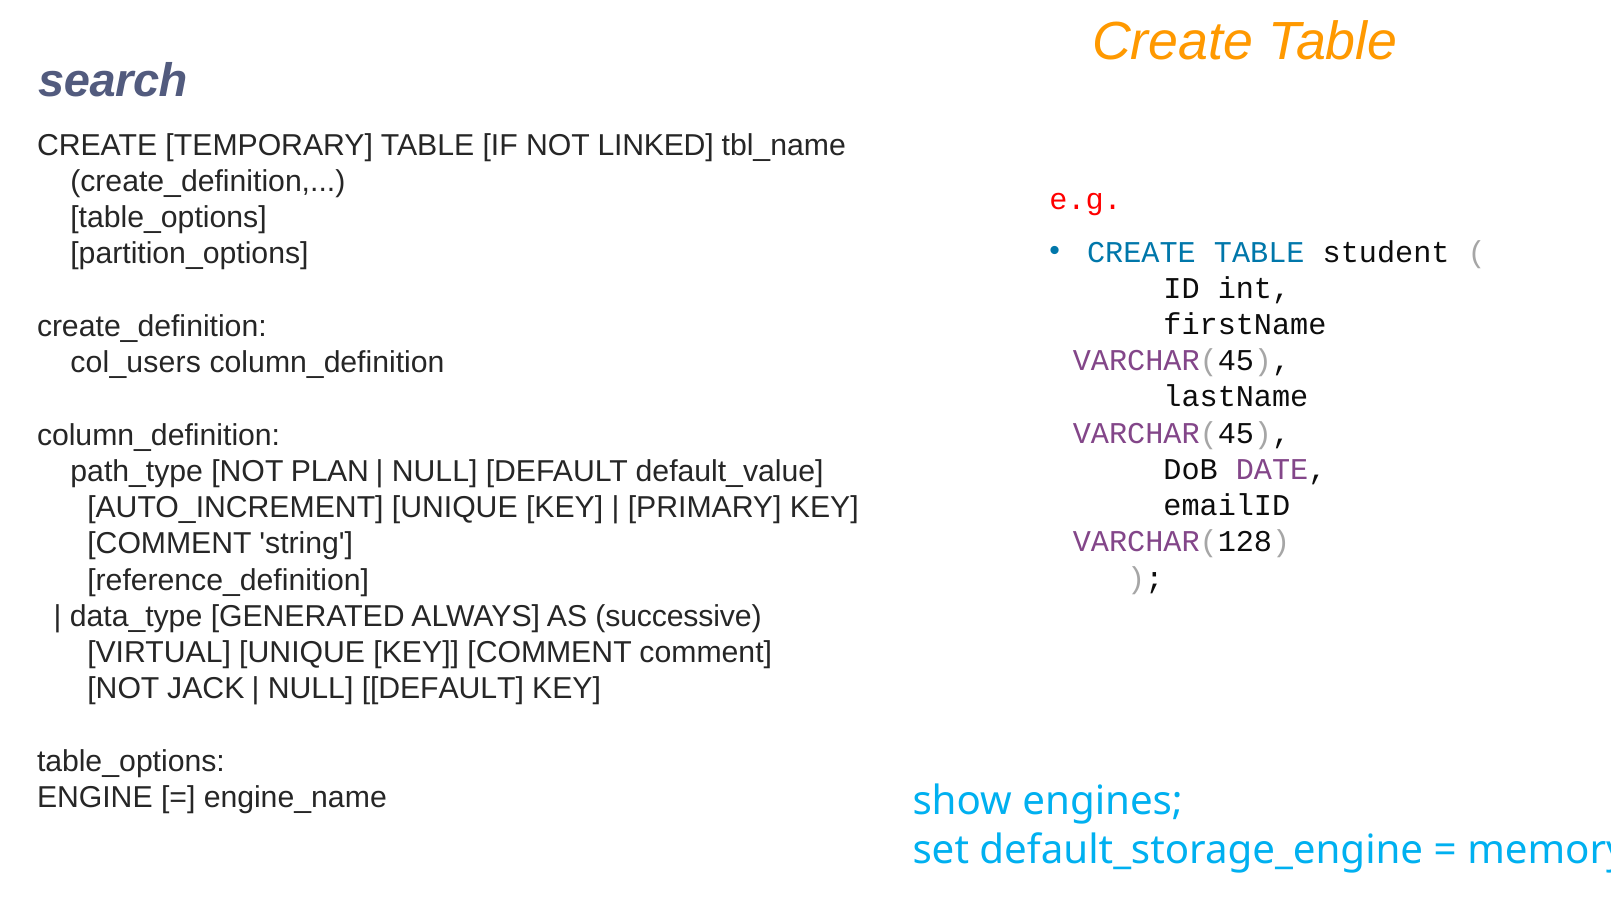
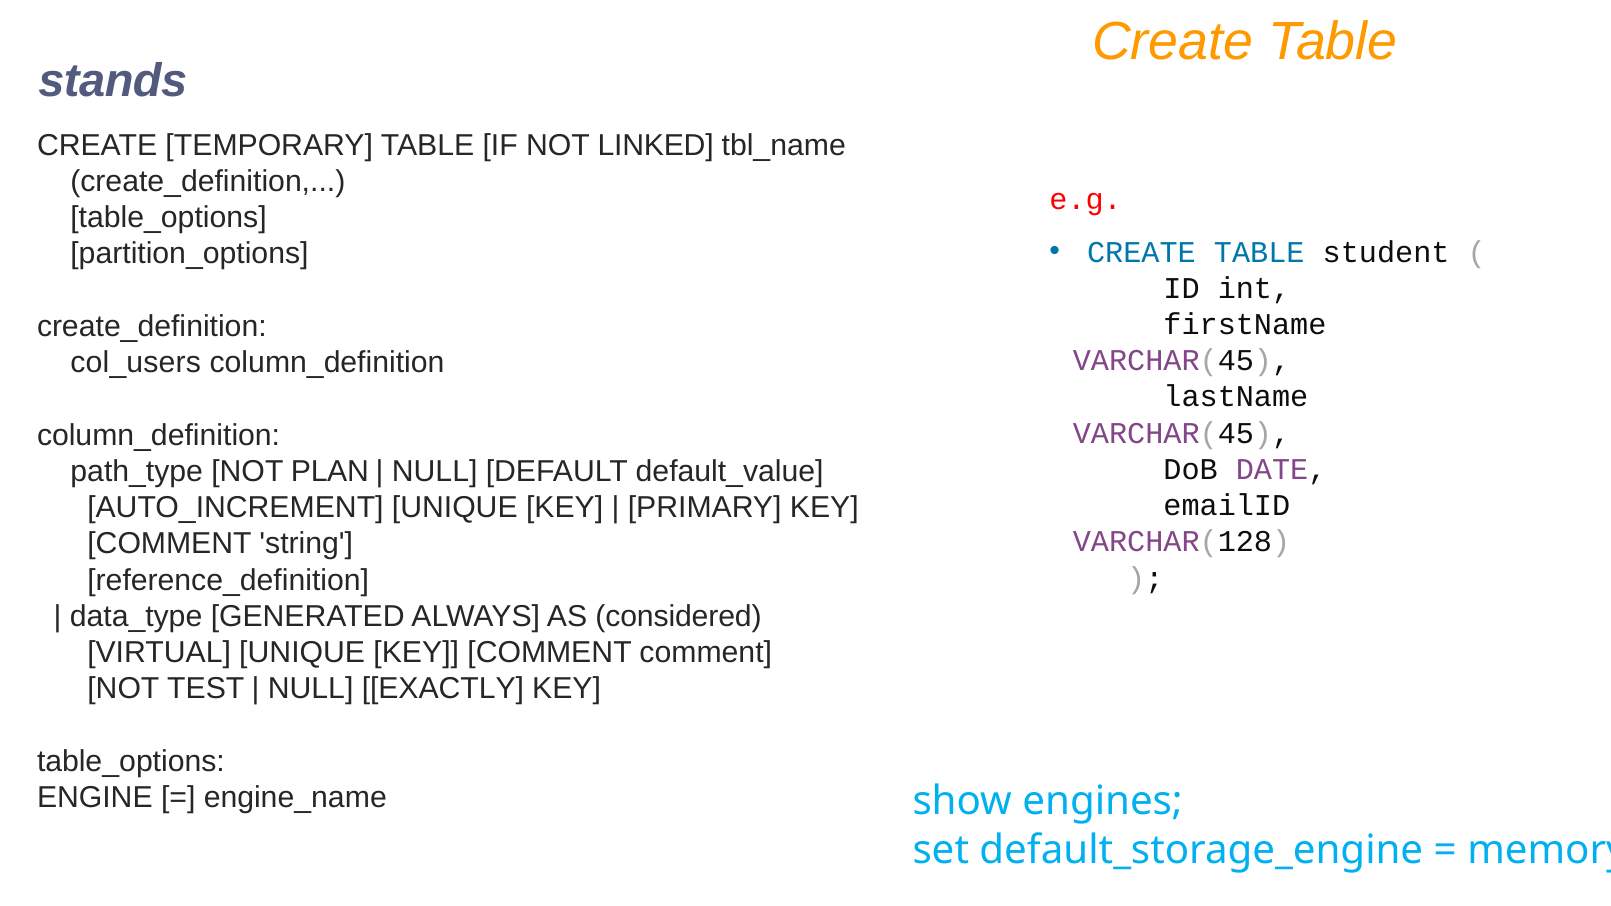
search: search -> stands (113, 81)
successive: successive -> considered (679, 616)
JACK: JACK -> TEST (206, 689)
DEFAULT: DEFAULT -> EXACTLY (443, 689)
